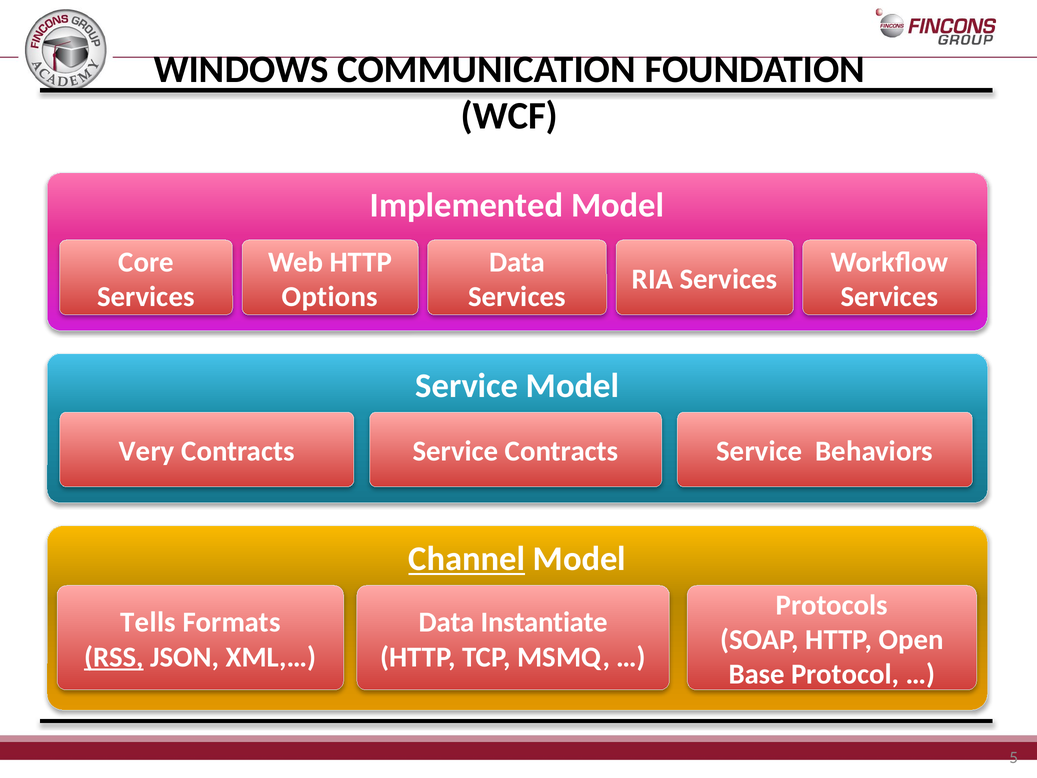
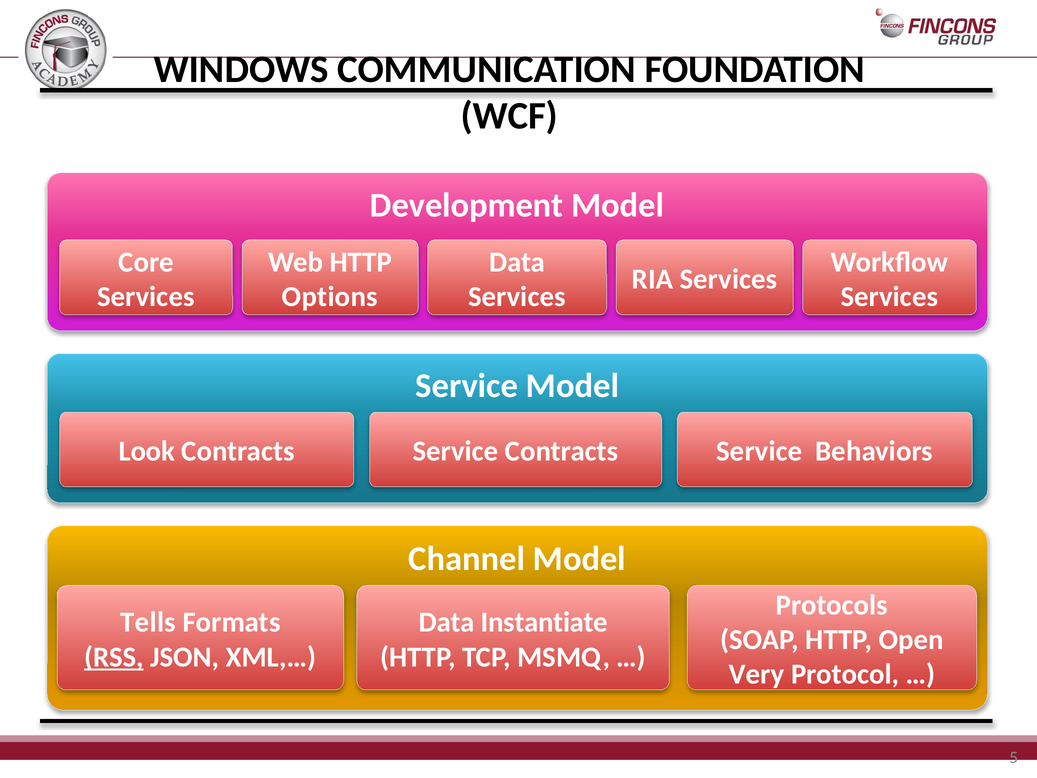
Implemented: Implemented -> Development (467, 205)
Very: Very -> Look (147, 451)
Channel underline: present -> none (467, 559)
Base: Base -> Very (756, 674)
